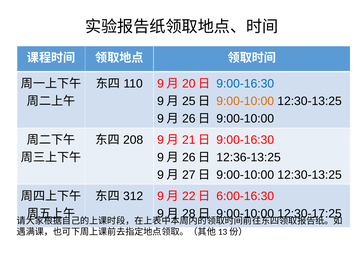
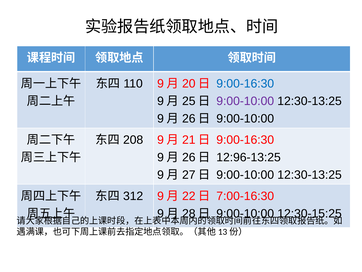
9:00-10:00 colour: orange -> purple (245, 101)
12:36-13:25: 12:36-13:25 -> 12:96-13:25 (249, 157)
6:00-16:30: 6:00-16:30 -> 7:00-16:30 (245, 196)
12:30-17:25: 12:30-17:25 -> 12:30-15:25 (310, 213)
